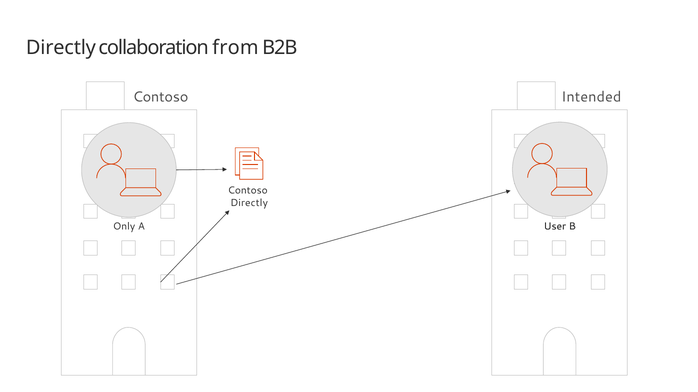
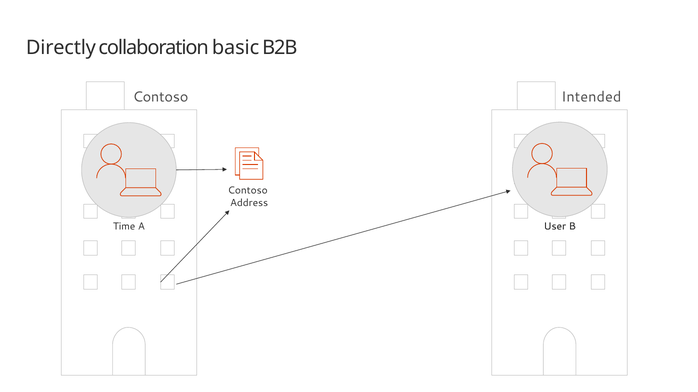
from: from -> basic (236, 48)
Directly: Directly -> Address (249, 203)
Only: Only -> Time (124, 227)
